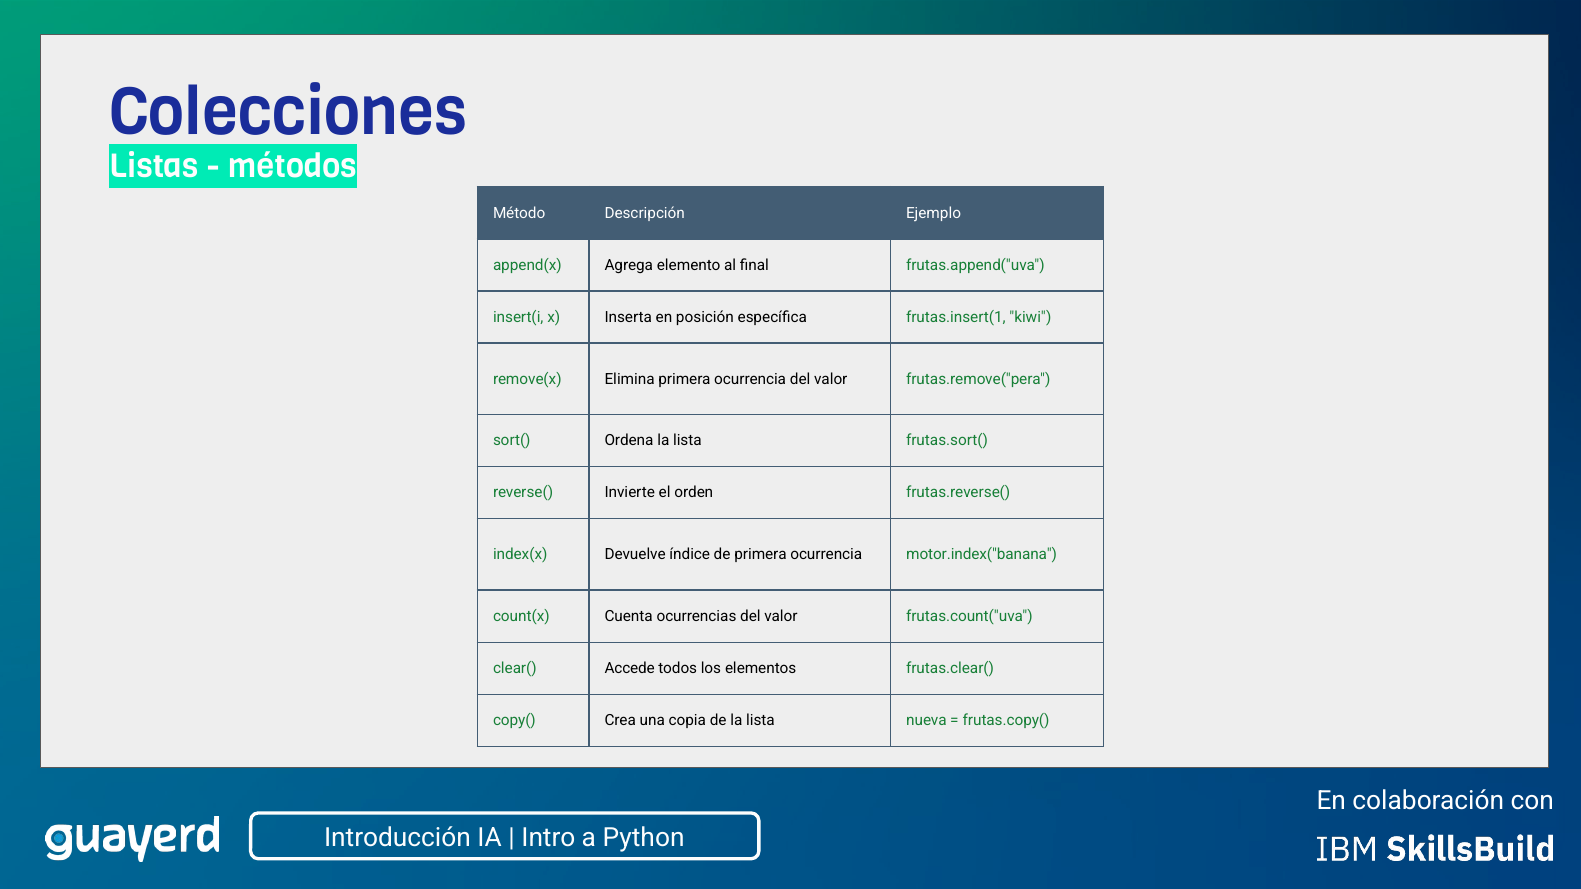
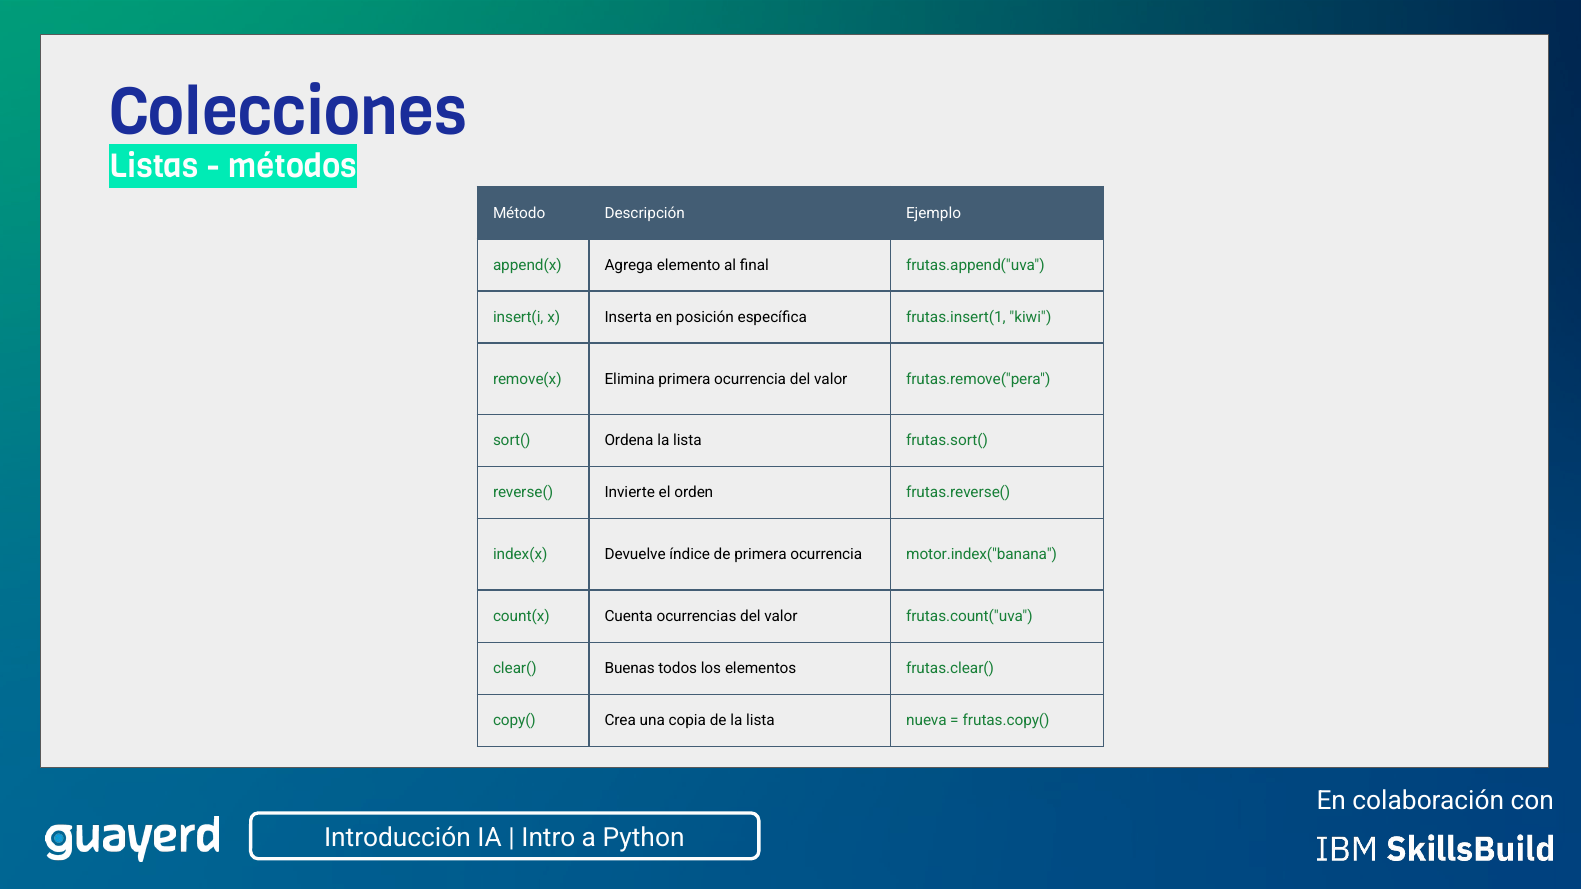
Accede: Accede -> Buenas (630, 669)
